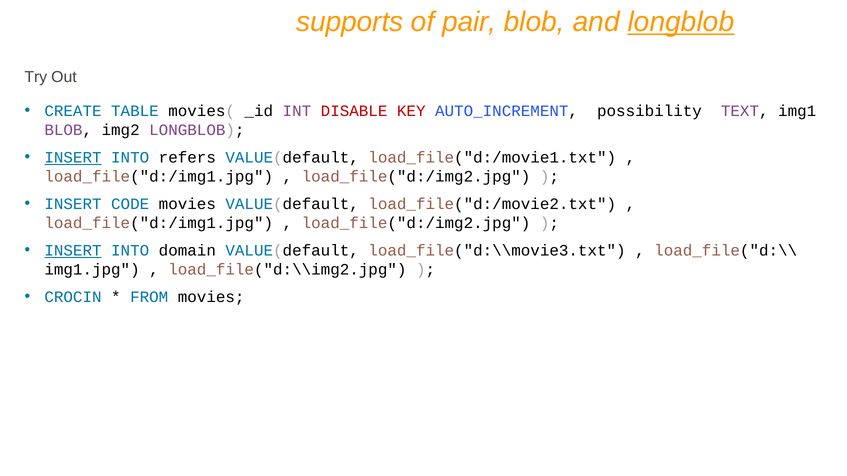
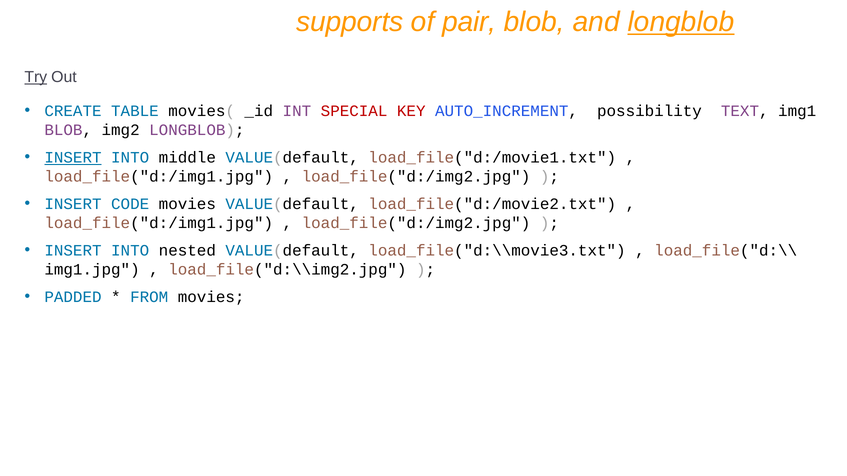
Try underline: none -> present (36, 77)
DISABLE: DISABLE -> SPECIAL (354, 111)
refers: refers -> middle (187, 158)
INSERT underline: present -> none (73, 251)
domain: domain -> nested (187, 251)
CROCIN: CROCIN -> PADDED (73, 297)
